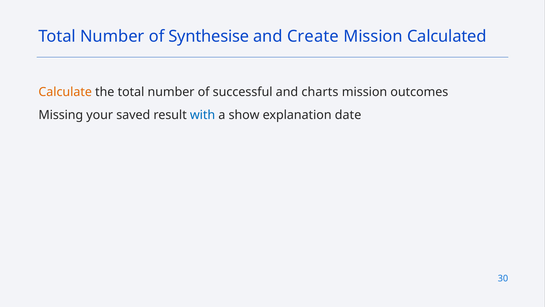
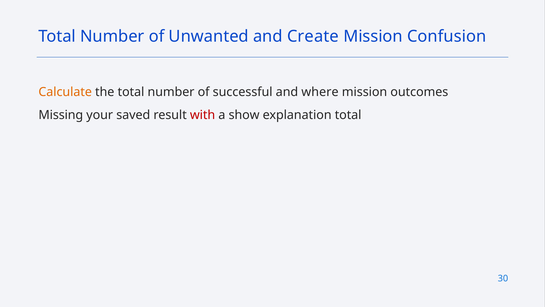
Synthesise: Synthesise -> Unwanted (209, 36)
Calculated: Calculated -> Confusion (447, 36)
charts: charts -> where (320, 92)
with colour: blue -> red (203, 115)
explanation date: date -> total (348, 115)
